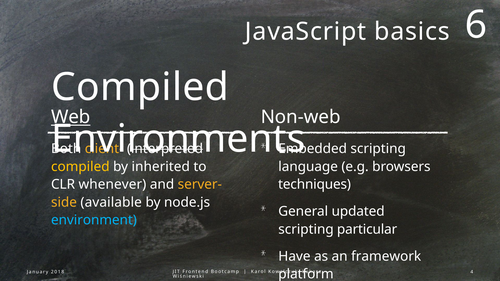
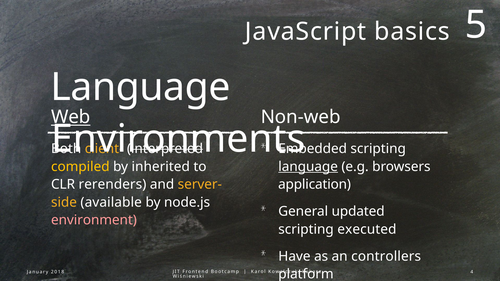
6: 6 -> 5 (476, 25)
Compiled: Compiled -> Language (140, 88)
language underline: none -> present (308, 167)
whenever: whenever -> rerenders (112, 185)
techniques: techniques -> application (315, 185)
environment colour: light blue -> pink (94, 220)
particular: particular -> executed (367, 229)
framework: framework -> controllers (386, 256)
